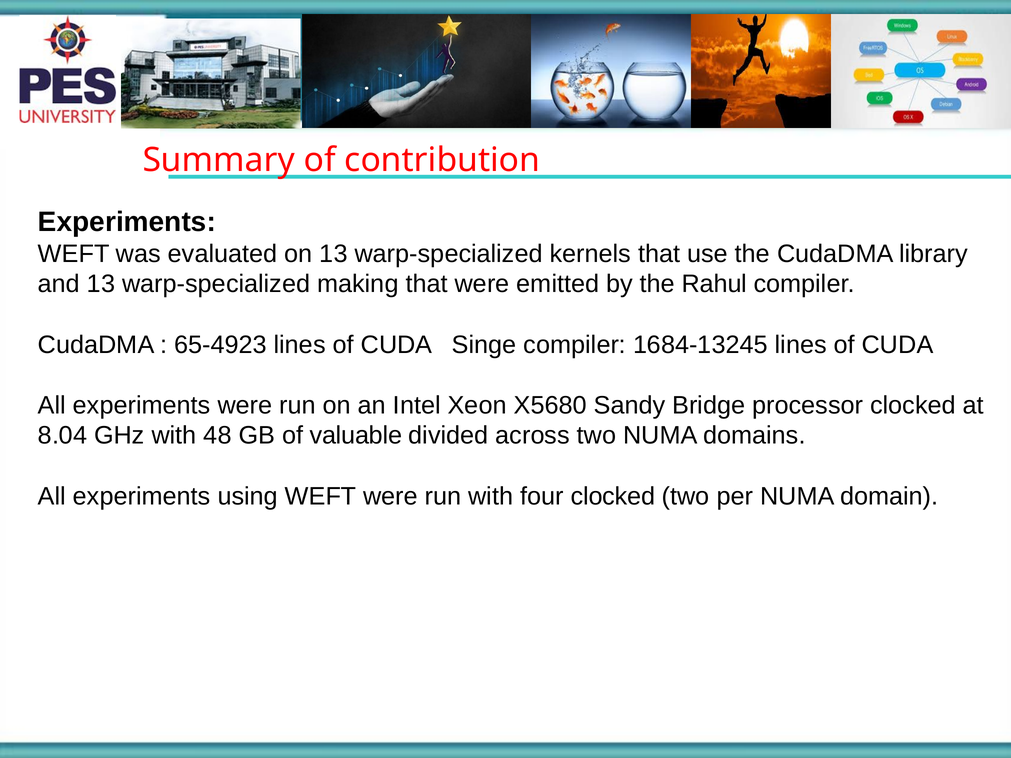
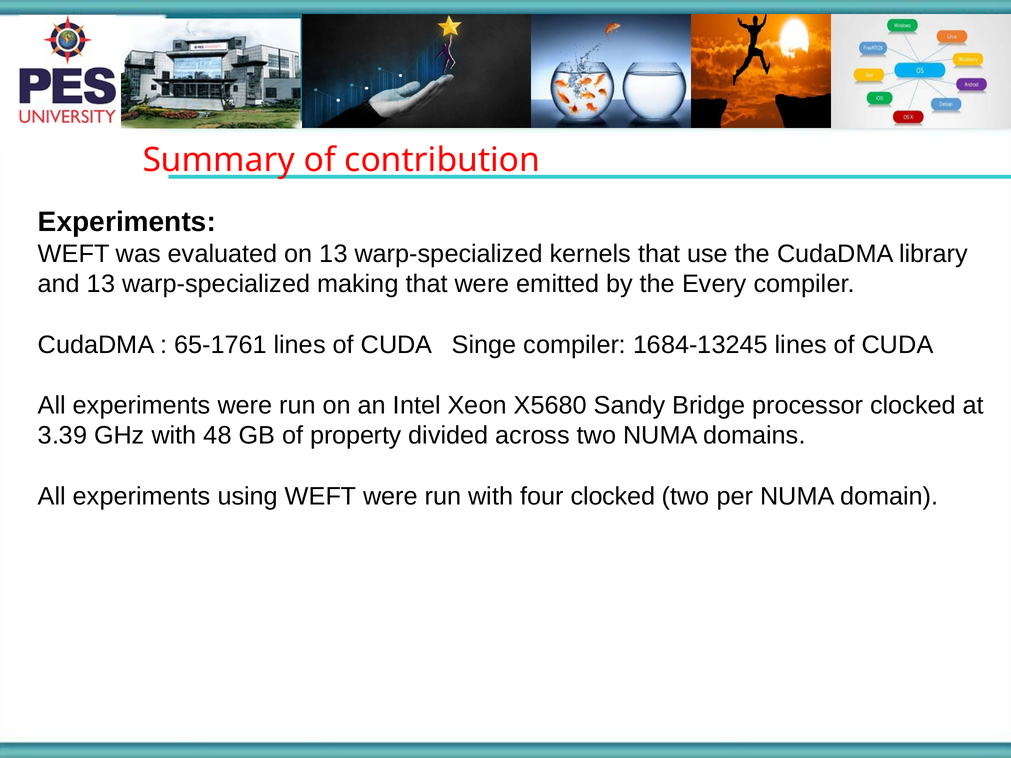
Rahul: Rahul -> Every (714, 284)
65-4923: 65-4923 -> 65-1761 (220, 345)
8.04: 8.04 -> 3.39 (63, 436)
valuable: valuable -> property (356, 436)
